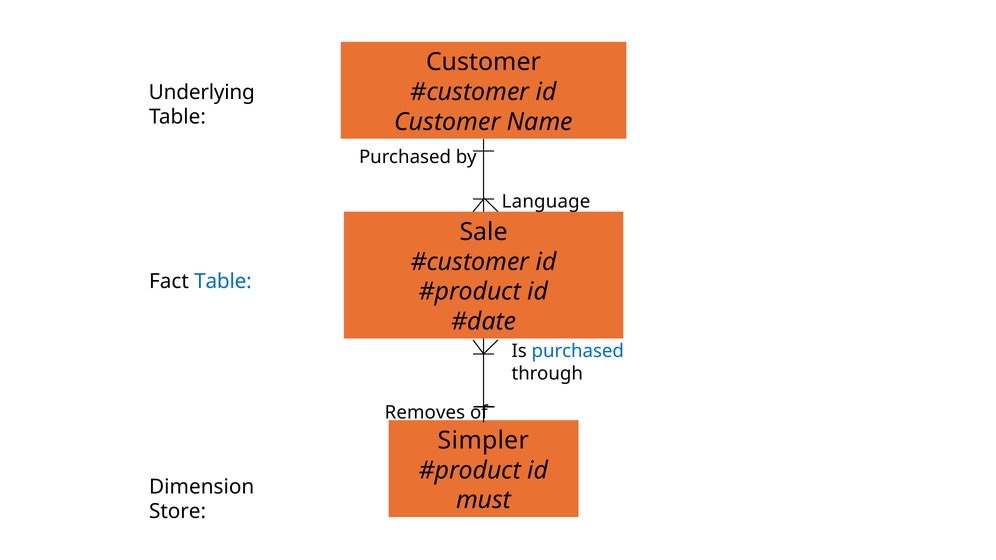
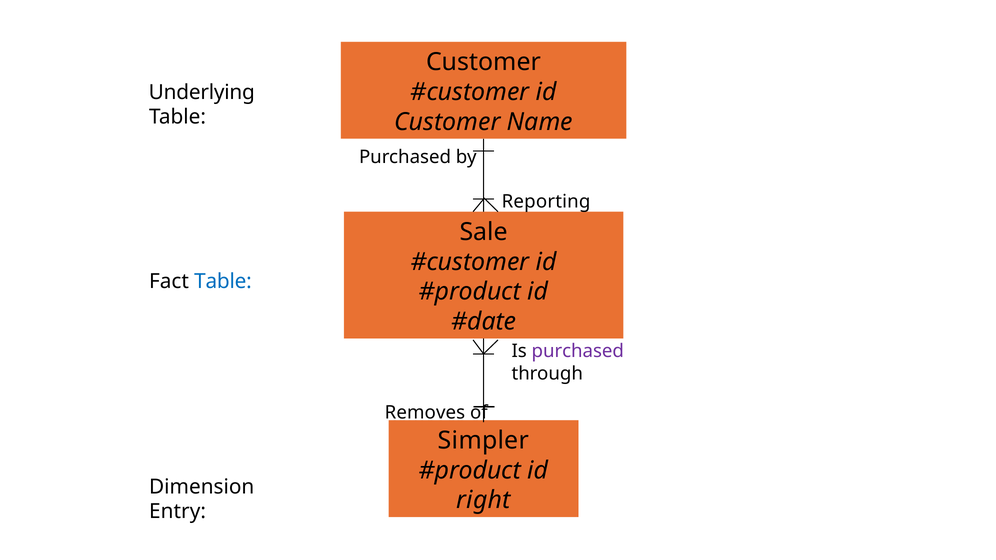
Language: Language -> Reporting (546, 202)
purchased colour: blue -> purple (578, 351)
must: must -> right (483, 500)
Store: Store -> Entry (178, 512)
